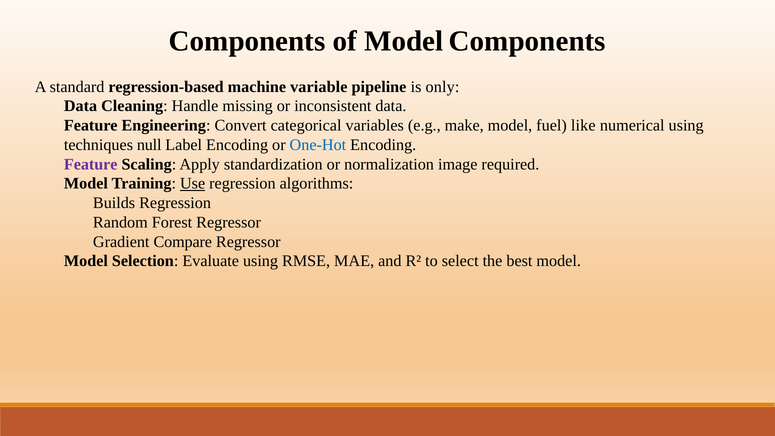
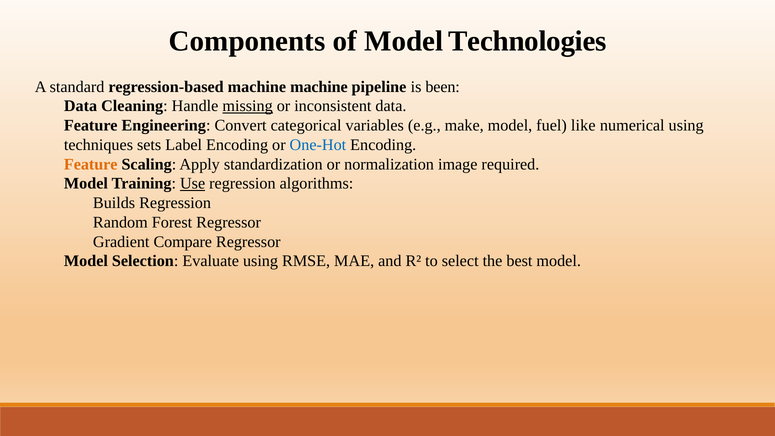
Model Components: Components -> Technologies (527, 41)
machine variable: variable -> machine (319, 87)
only: only -> been (443, 87)
missing underline: none -> present (248, 106)
null: null -> sets (149, 145)
Feature colour: purple -> orange (91, 164)
